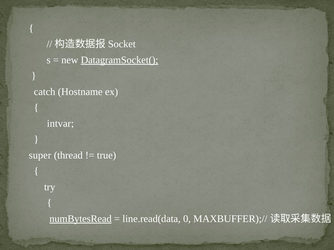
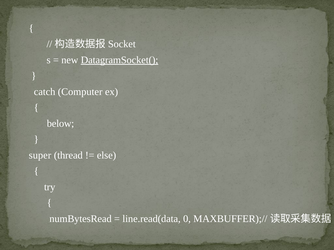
Hostname: Hostname -> Computer (80, 92)
intvar: intvar -> below (60, 124)
true: true -> else (106, 156)
numBytesRead underline: present -> none (81, 219)
